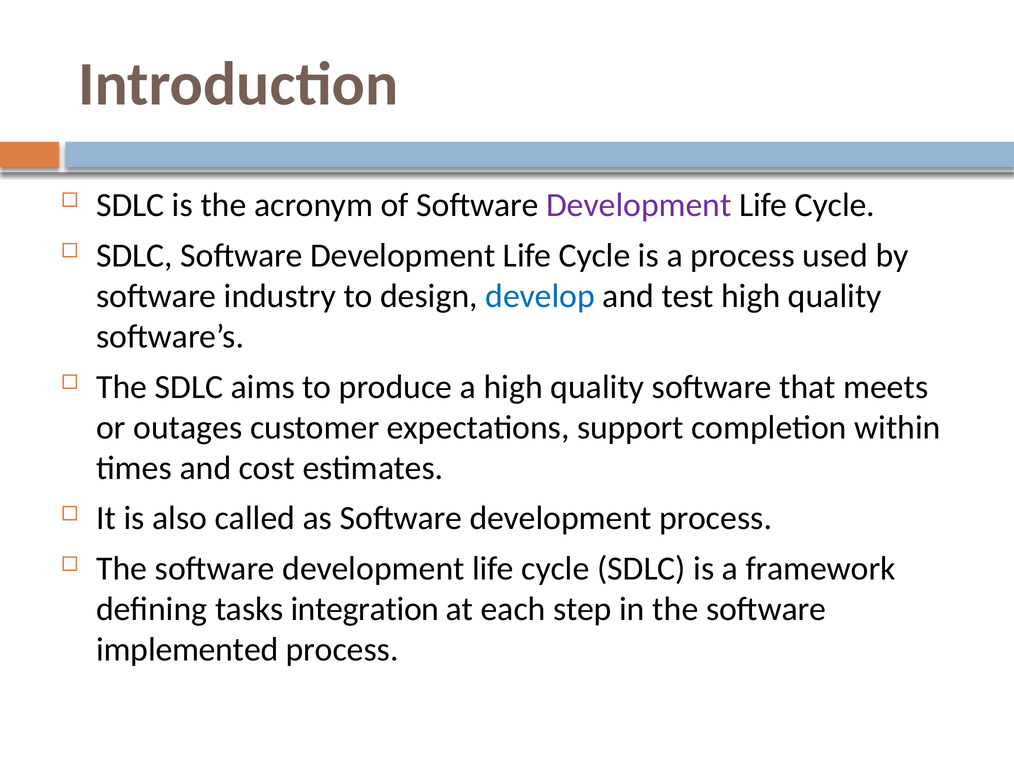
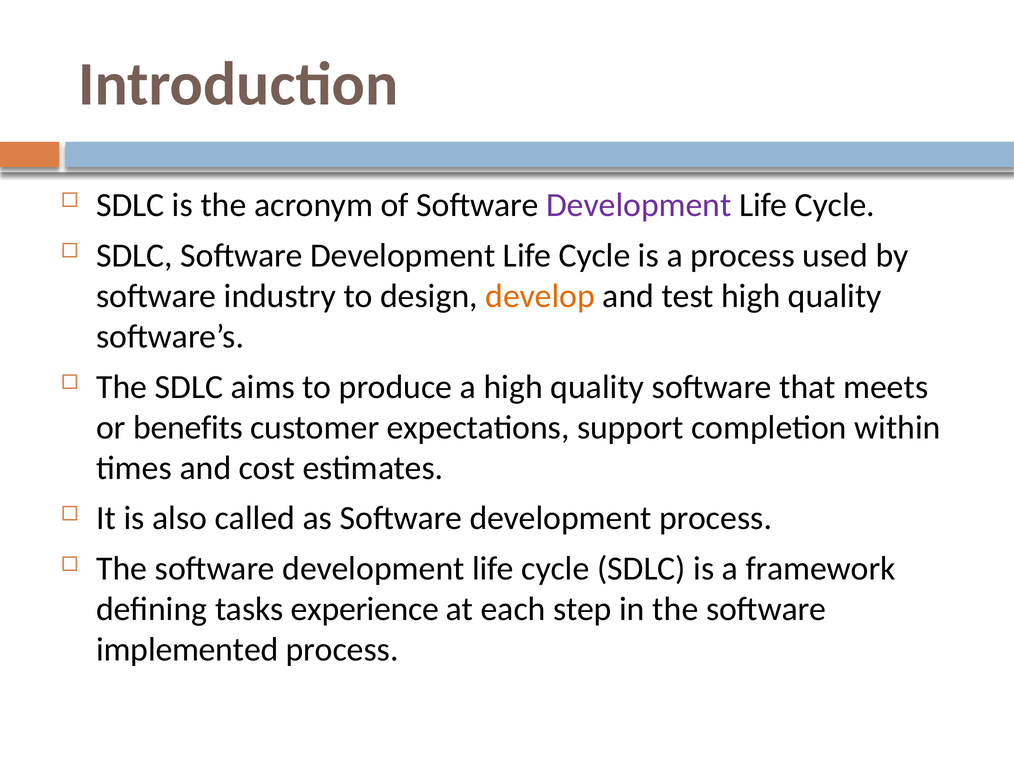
develop colour: blue -> orange (540, 296)
outages: outages -> benefits (188, 428)
integration: integration -> experience (365, 610)
